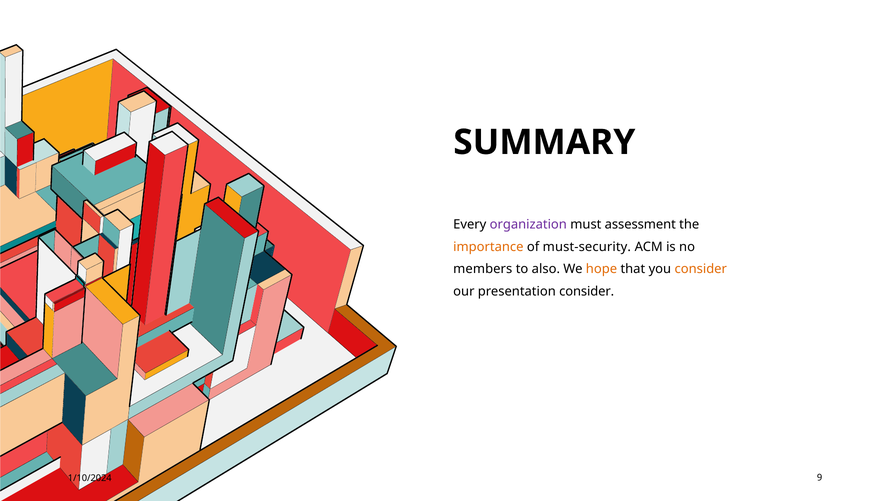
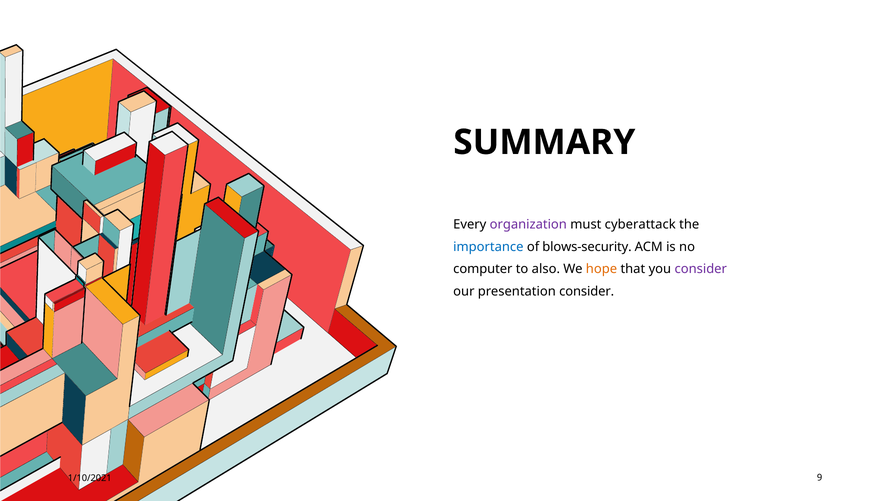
assessment: assessment -> cyberattack (640, 224)
importance colour: orange -> blue (488, 247)
must-security: must-security -> blows-security (587, 247)
members: members -> computer (483, 269)
consider colour: orange -> purple (701, 269)
1/10/2024: 1/10/2024 -> 1/10/2021 (90, 478)
